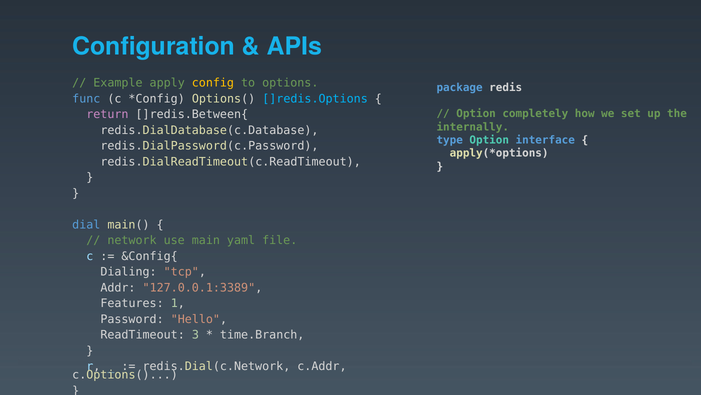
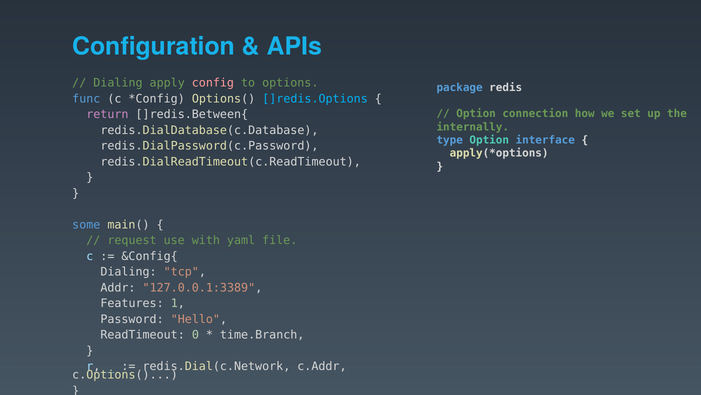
Example: Example -> Dialing (118, 83)
config colour: yellow -> pink (213, 83)
completely: completely -> connection (535, 114)
dial: dial -> some (86, 224)
network: network -> request (132, 240)
main: main -> with (206, 240)
3: 3 -> 0 (195, 334)
